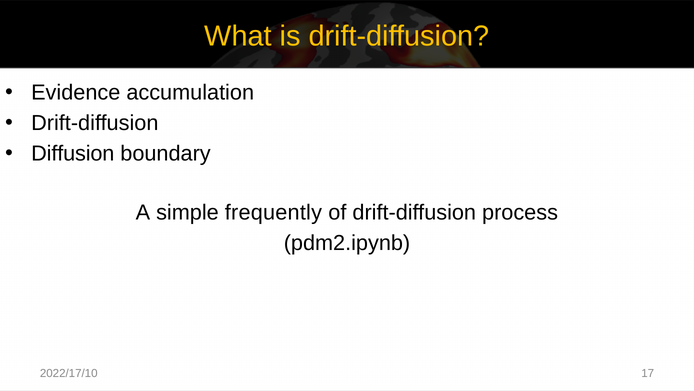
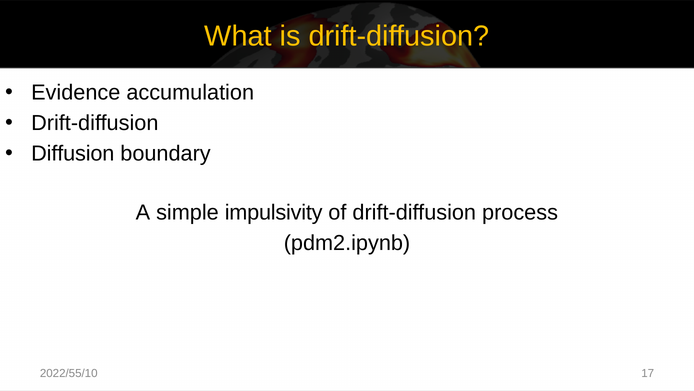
frequently: frequently -> impulsivity (274, 212)
2022/17/10: 2022/17/10 -> 2022/55/10 (69, 373)
